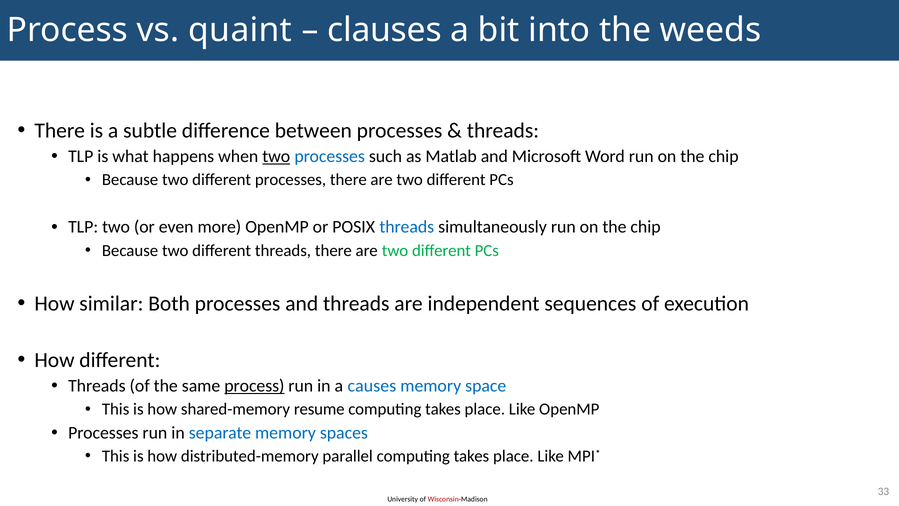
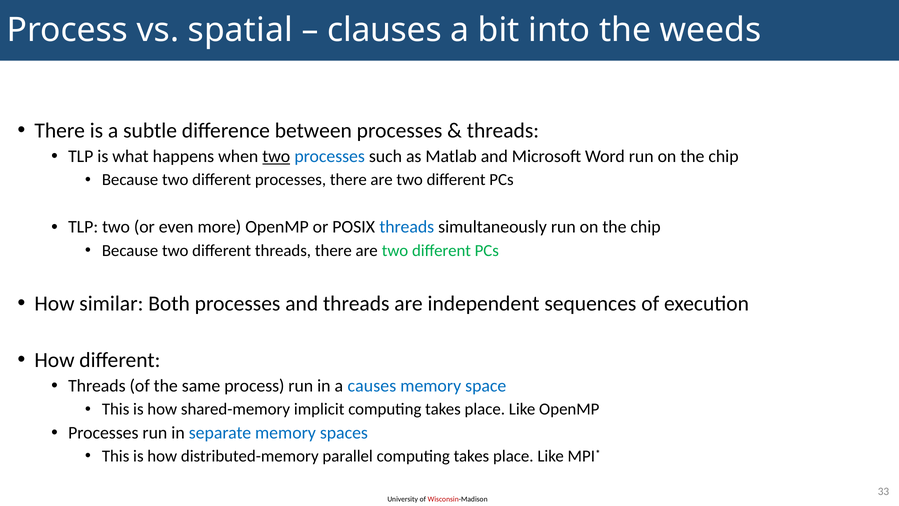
quaint: quaint -> spatial (240, 30)
process underline: present -> none (254, 386)
resume: resume -> implicit (319, 409)
